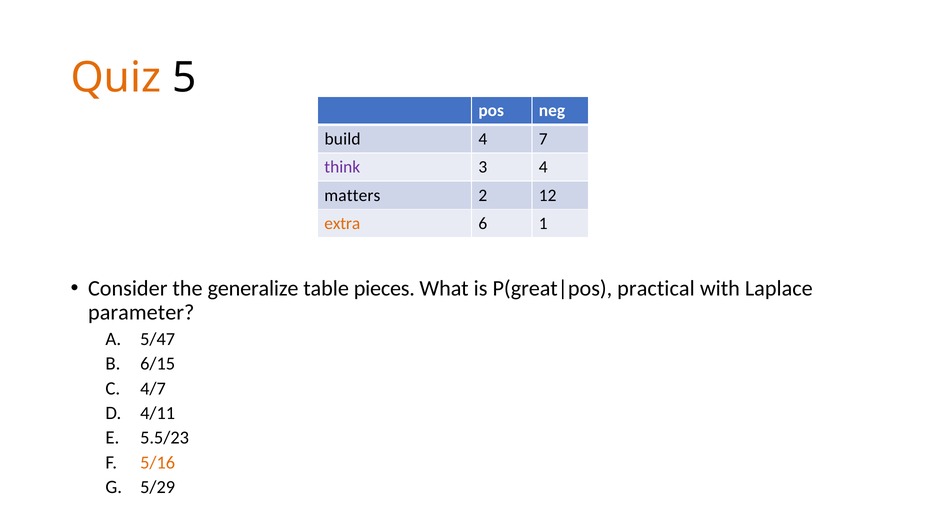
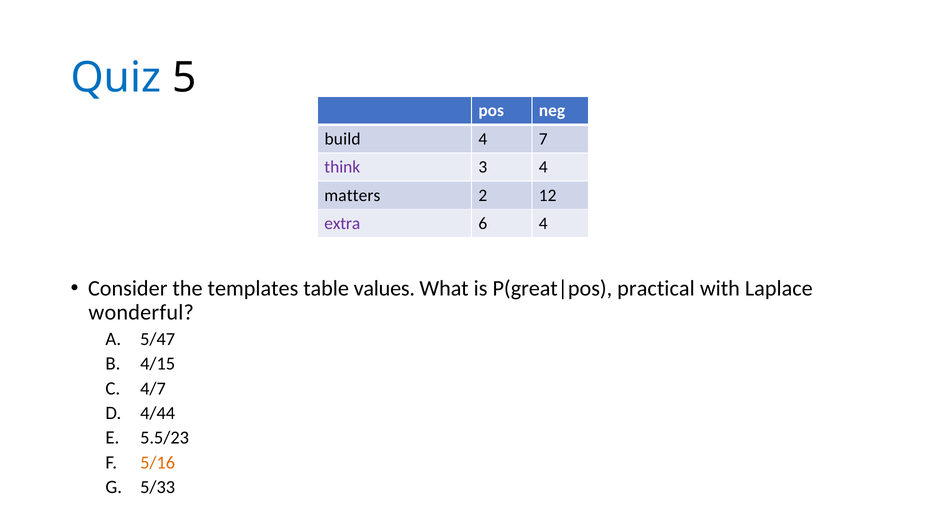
Quiz colour: orange -> blue (116, 78)
extra colour: orange -> purple (342, 223)
6 1: 1 -> 4 (543, 223)
generalize: generalize -> templates (253, 288)
pieces: pieces -> values (384, 288)
parameter: parameter -> wonderful (141, 312)
6/15: 6/15 -> 4/15 (158, 363)
4/11: 4/11 -> 4/44 (158, 413)
5/29: 5/29 -> 5/33 (158, 487)
